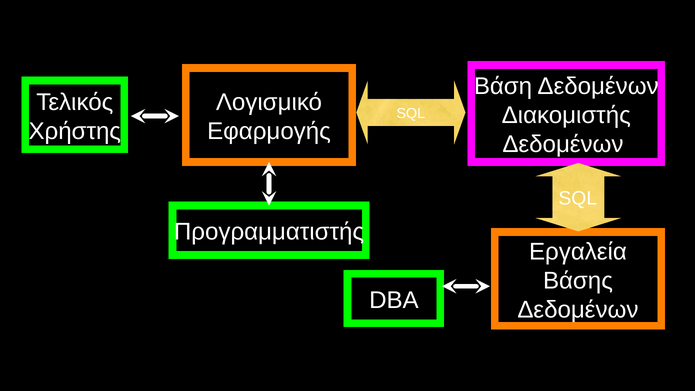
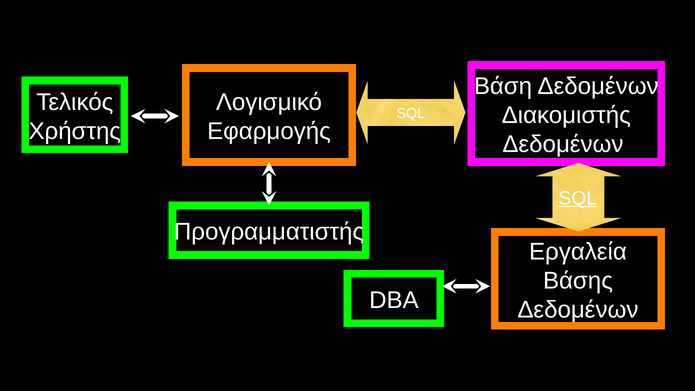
SQL underline: none -> present (578, 198)
